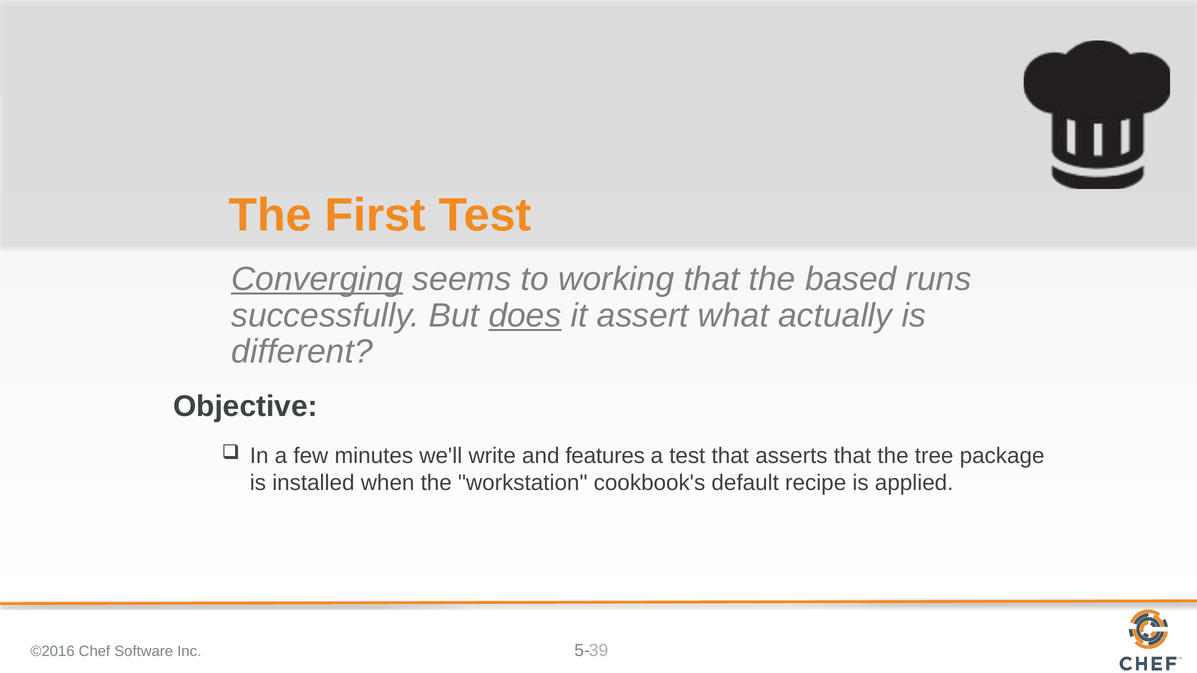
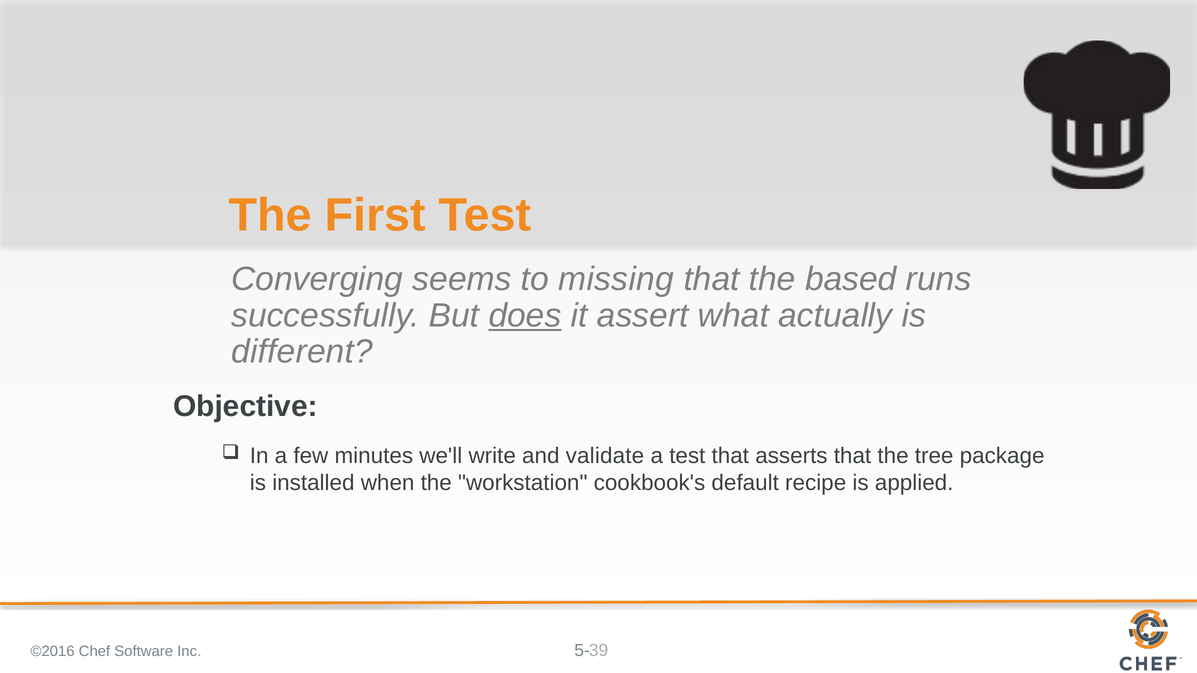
Converging underline: present -> none (317, 279)
working: working -> missing (616, 279)
features: features -> validate (605, 456)
